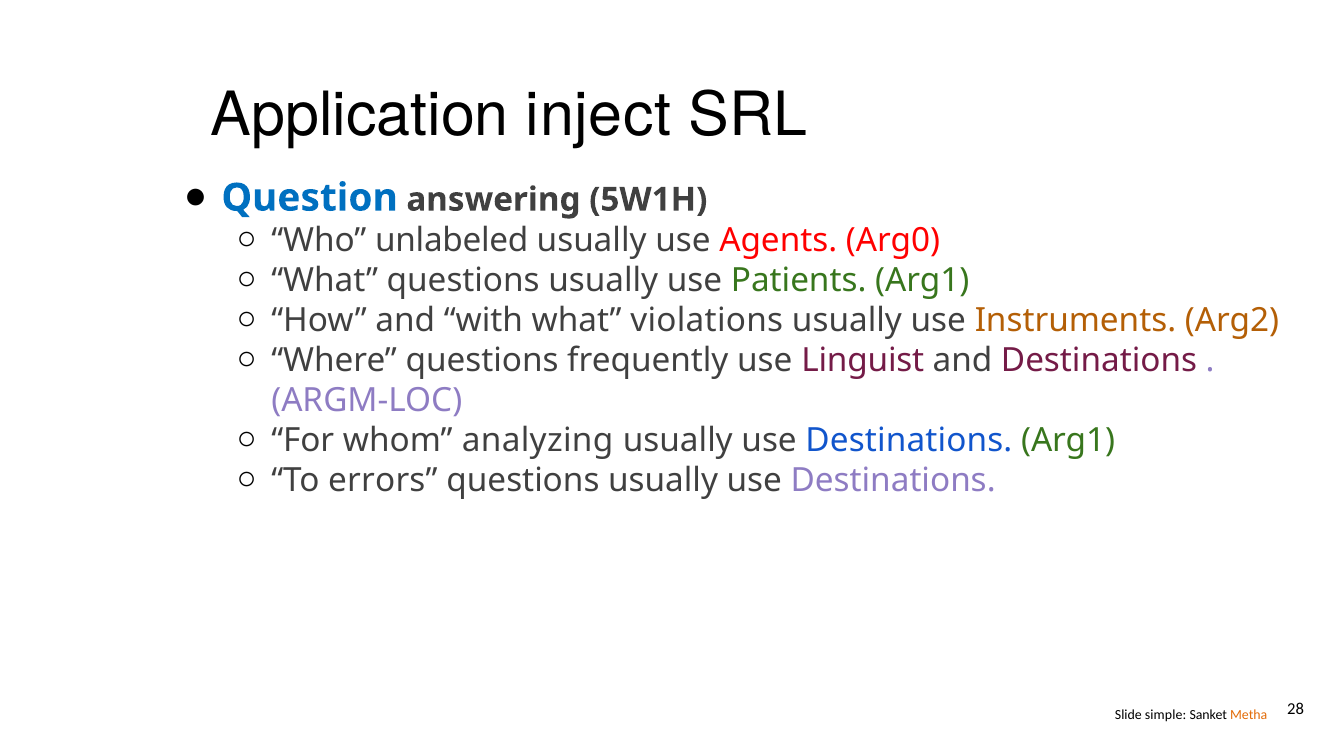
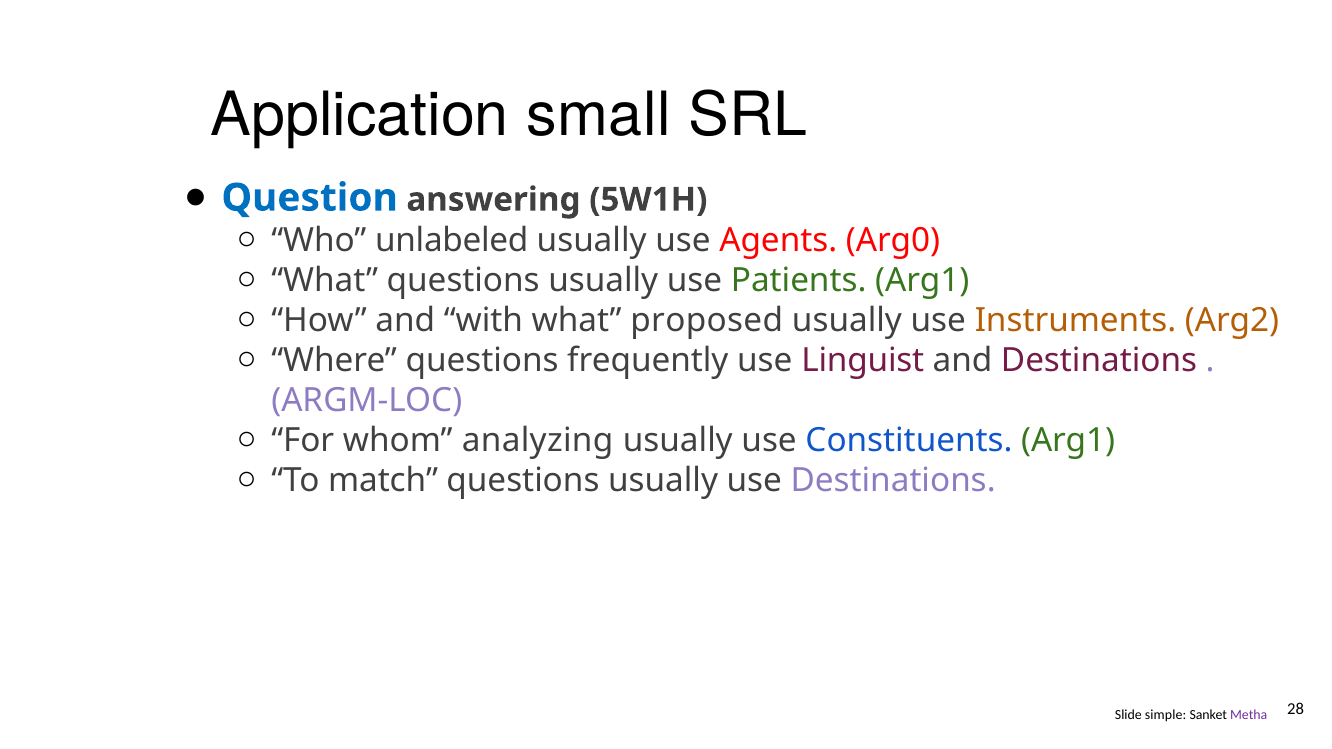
inject: inject -> small (599, 116)
violations: violations -> proposed (707, 321)
Destinations: Destinations -> Constituents (909, 441)
errors: errors -> match (383, 481)
Metha colour: orange -> purple (1249, 715)
